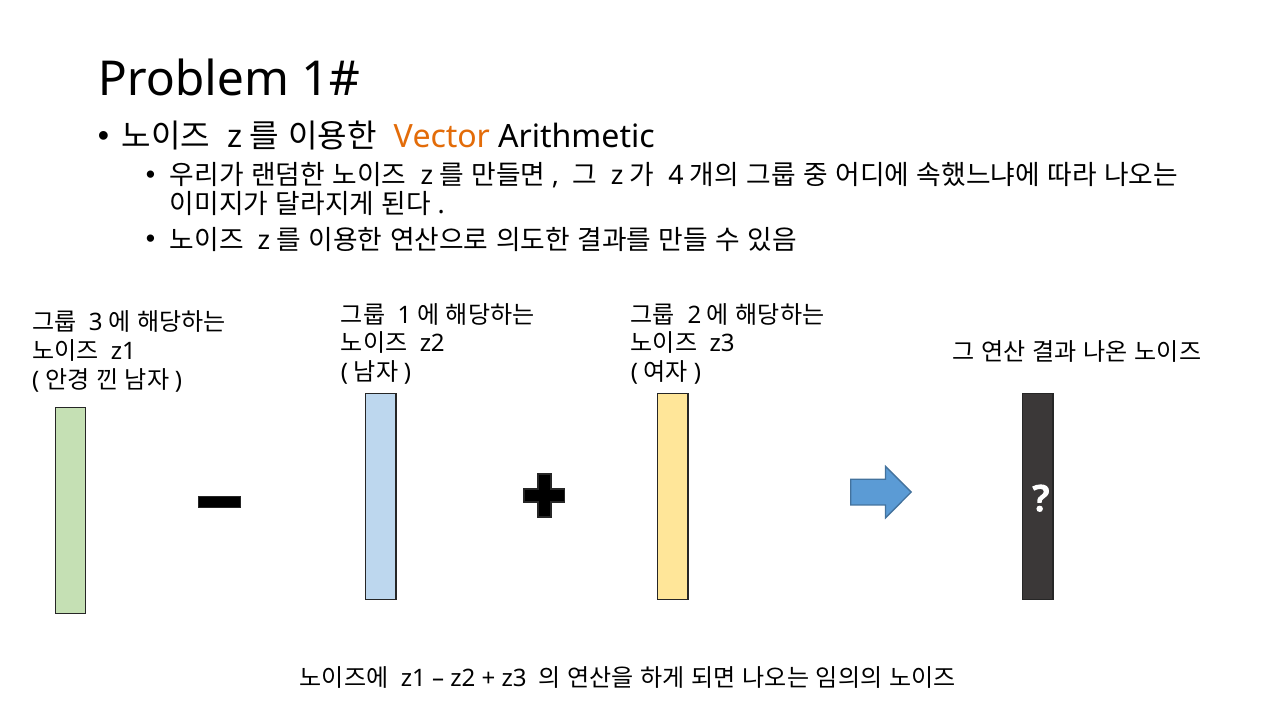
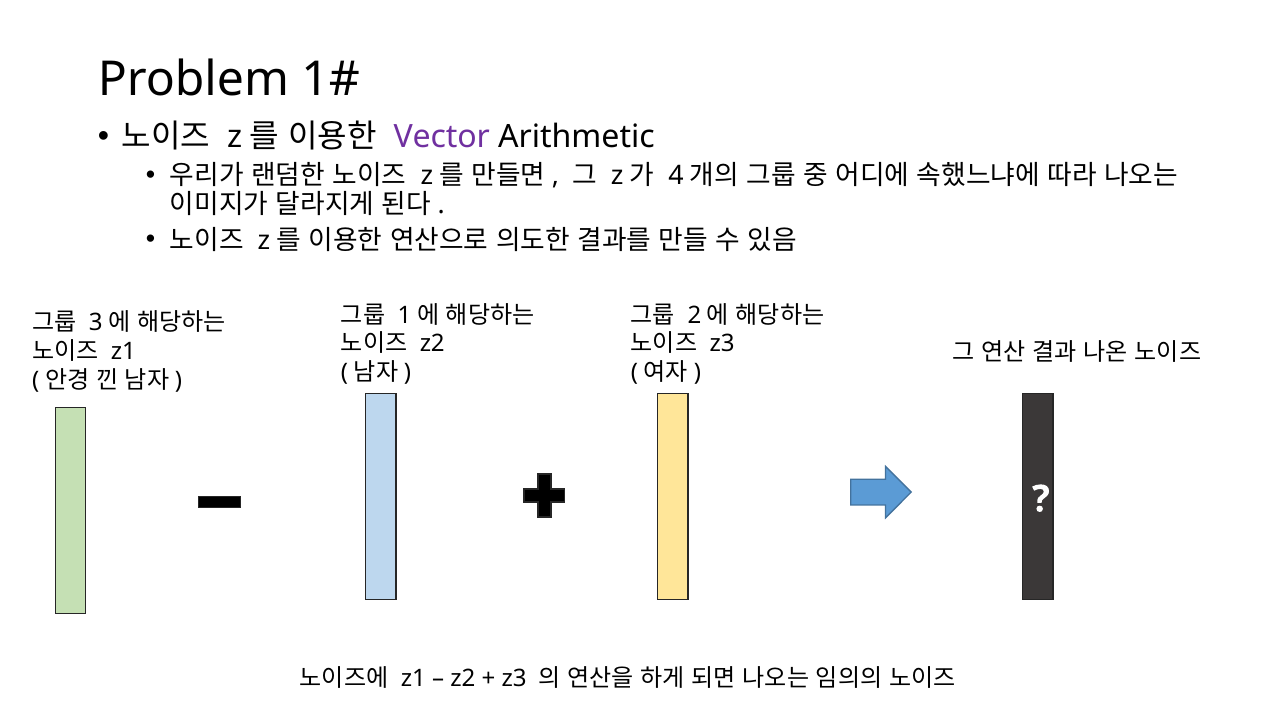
Vector colour: orange -> purple (442, 137)
